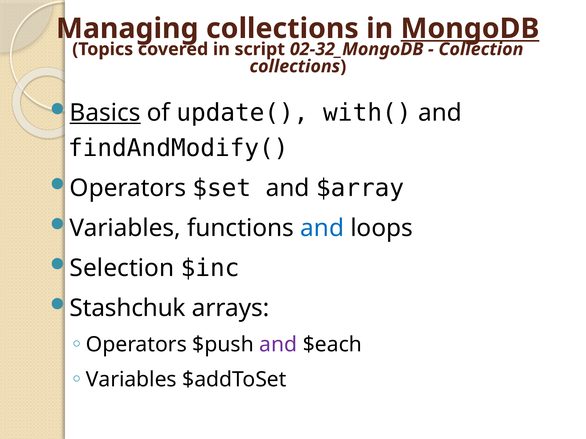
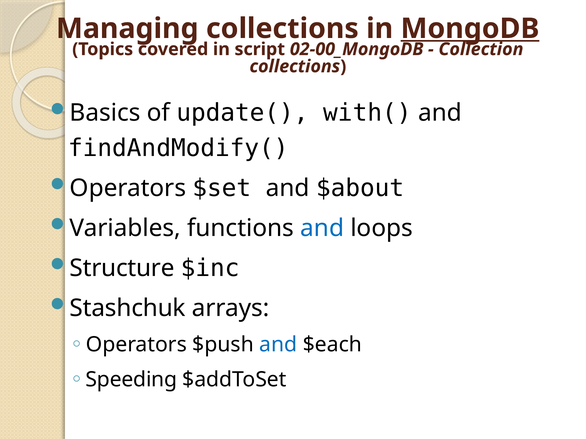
02-32_MongoDB: 02-32_MongoDB -> 02-00_MongoDB (357, 49)
Basics underline: present -> none (105, 113)
$array: $array -> $about (360, 188)
Selection: Selection -> Structure (122, 268)
and colour: purple -> blue (278, 345)
Variables: Variables -> Speeding (131, 380)
